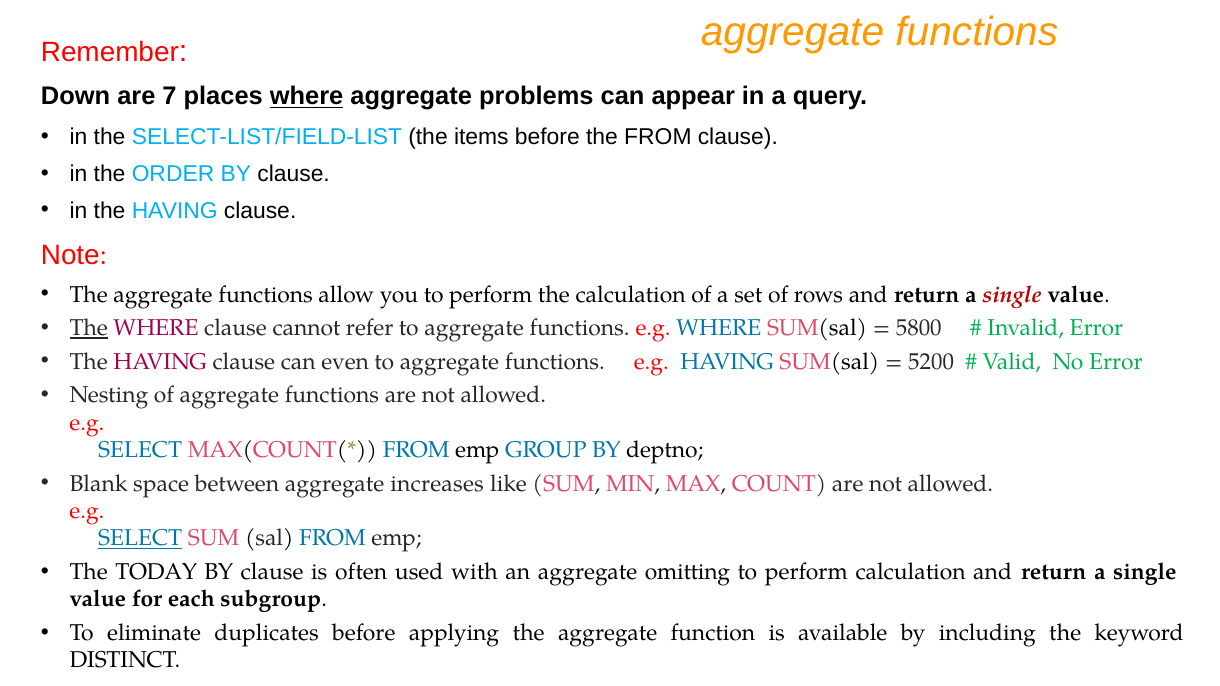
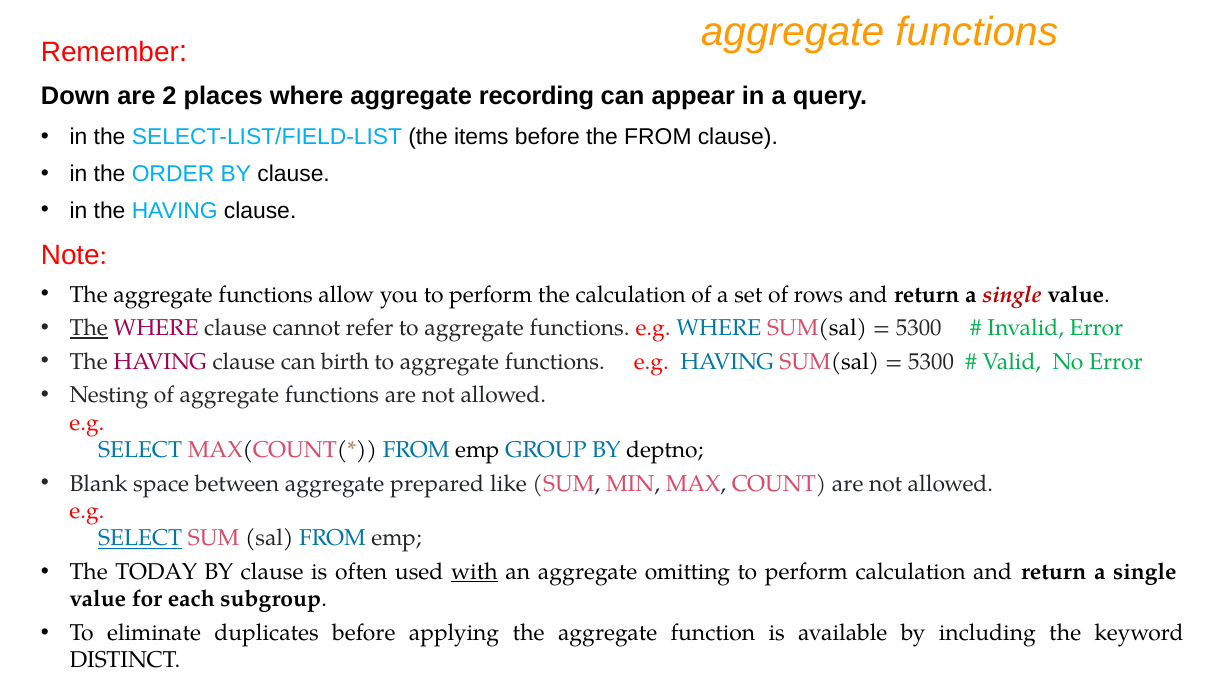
7: 7 -> 2 (170, 96)
where underline: present -> none (307, 96)
problems: problems -> recording (536, 96)
5800: 5800 -> 5300 (919, 328)
even: even -> birth (345, 362)
5200: 5200 -> 5300 (931, 362)
increases: increases -> prepared (437, 484)
with underline: none -> present (474, 572)
